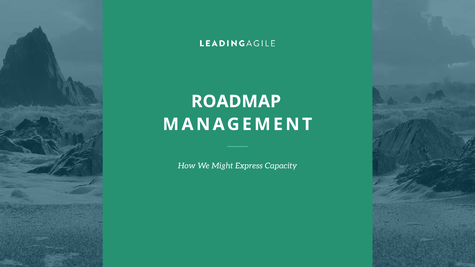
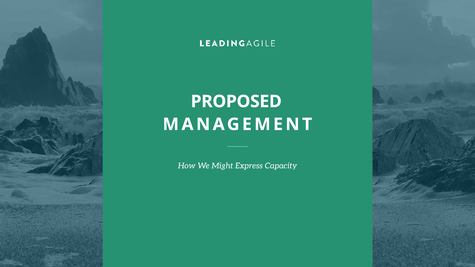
ROADMAP: ROADMAP -> PROPOSED (236, 102)
